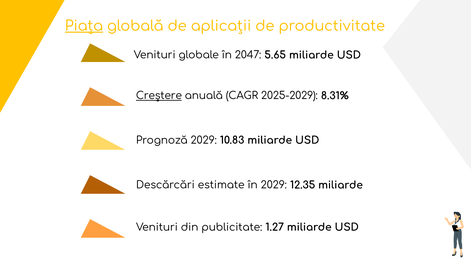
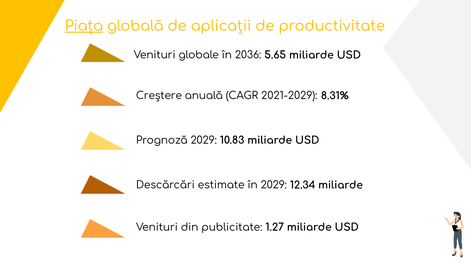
2047: 2047 -> 2036 (248, 55)
Creștere underline: present -> none (159, 96)
2025-2029: 2025-2029 -> 2021-2029 (289, 96)
12.35: 12.35 -> 12.34 (303, 185)
